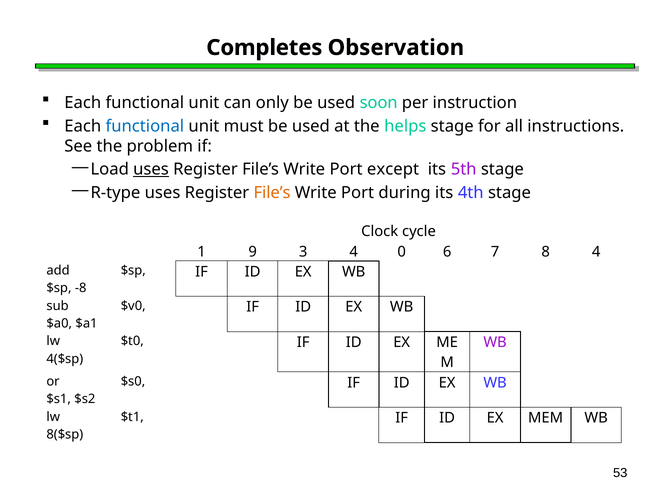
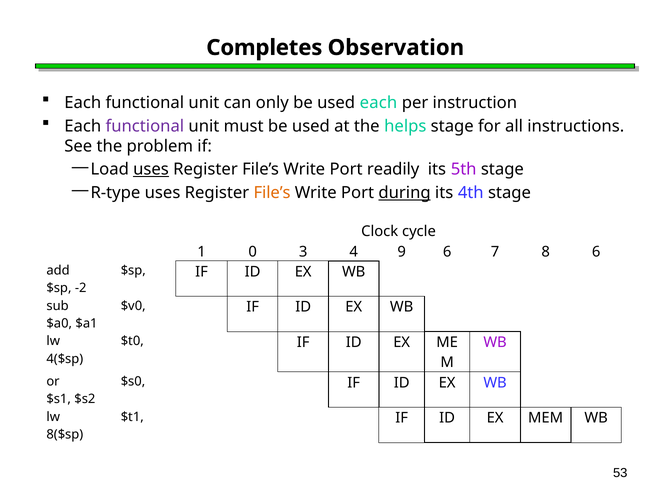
used soon: soon -> each (378, 103)
functional colour: blue -> purple (145, 126)
except: except -> readily (393, 169)
during underline: none -> present (405, 193)
9: 9 -> 0 (253, 252)
0: 0 -> 9 (402, 252)
8 4: 4 -> 6 (596, 252)
-8: -8 -> -2 (81, 288)
